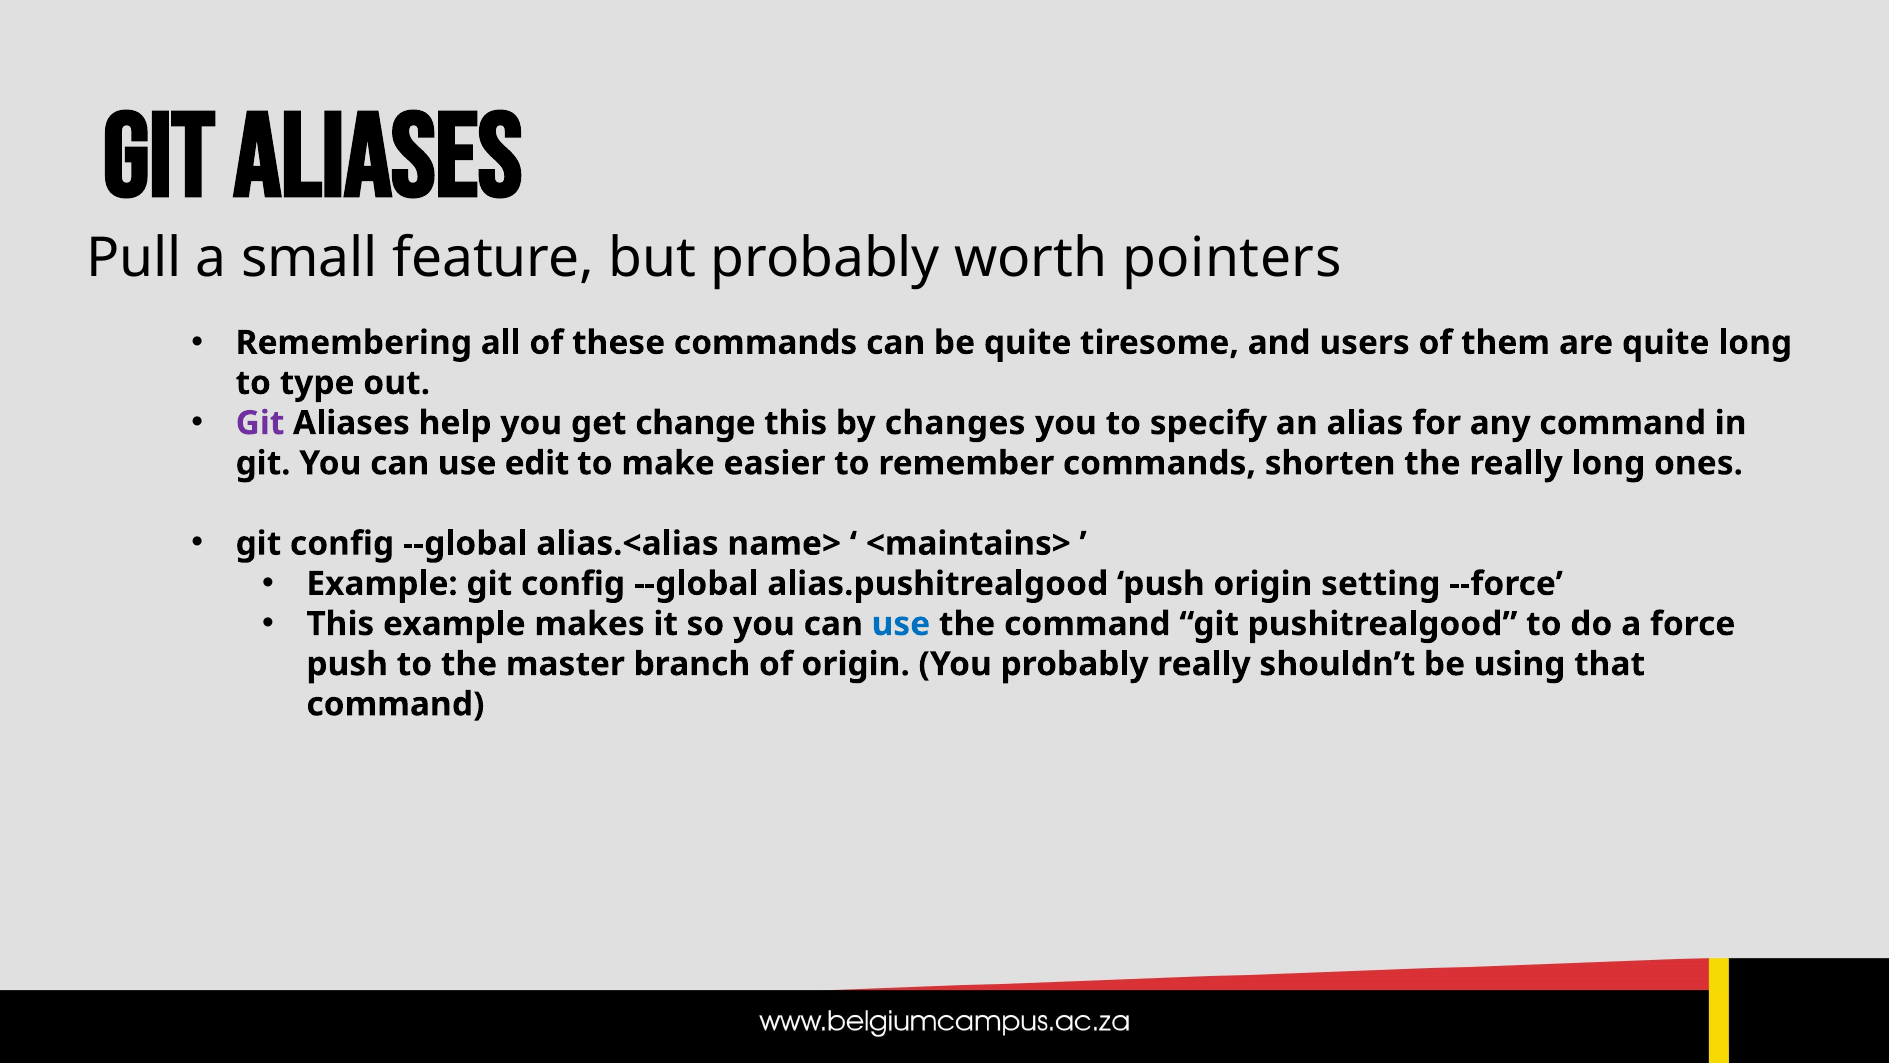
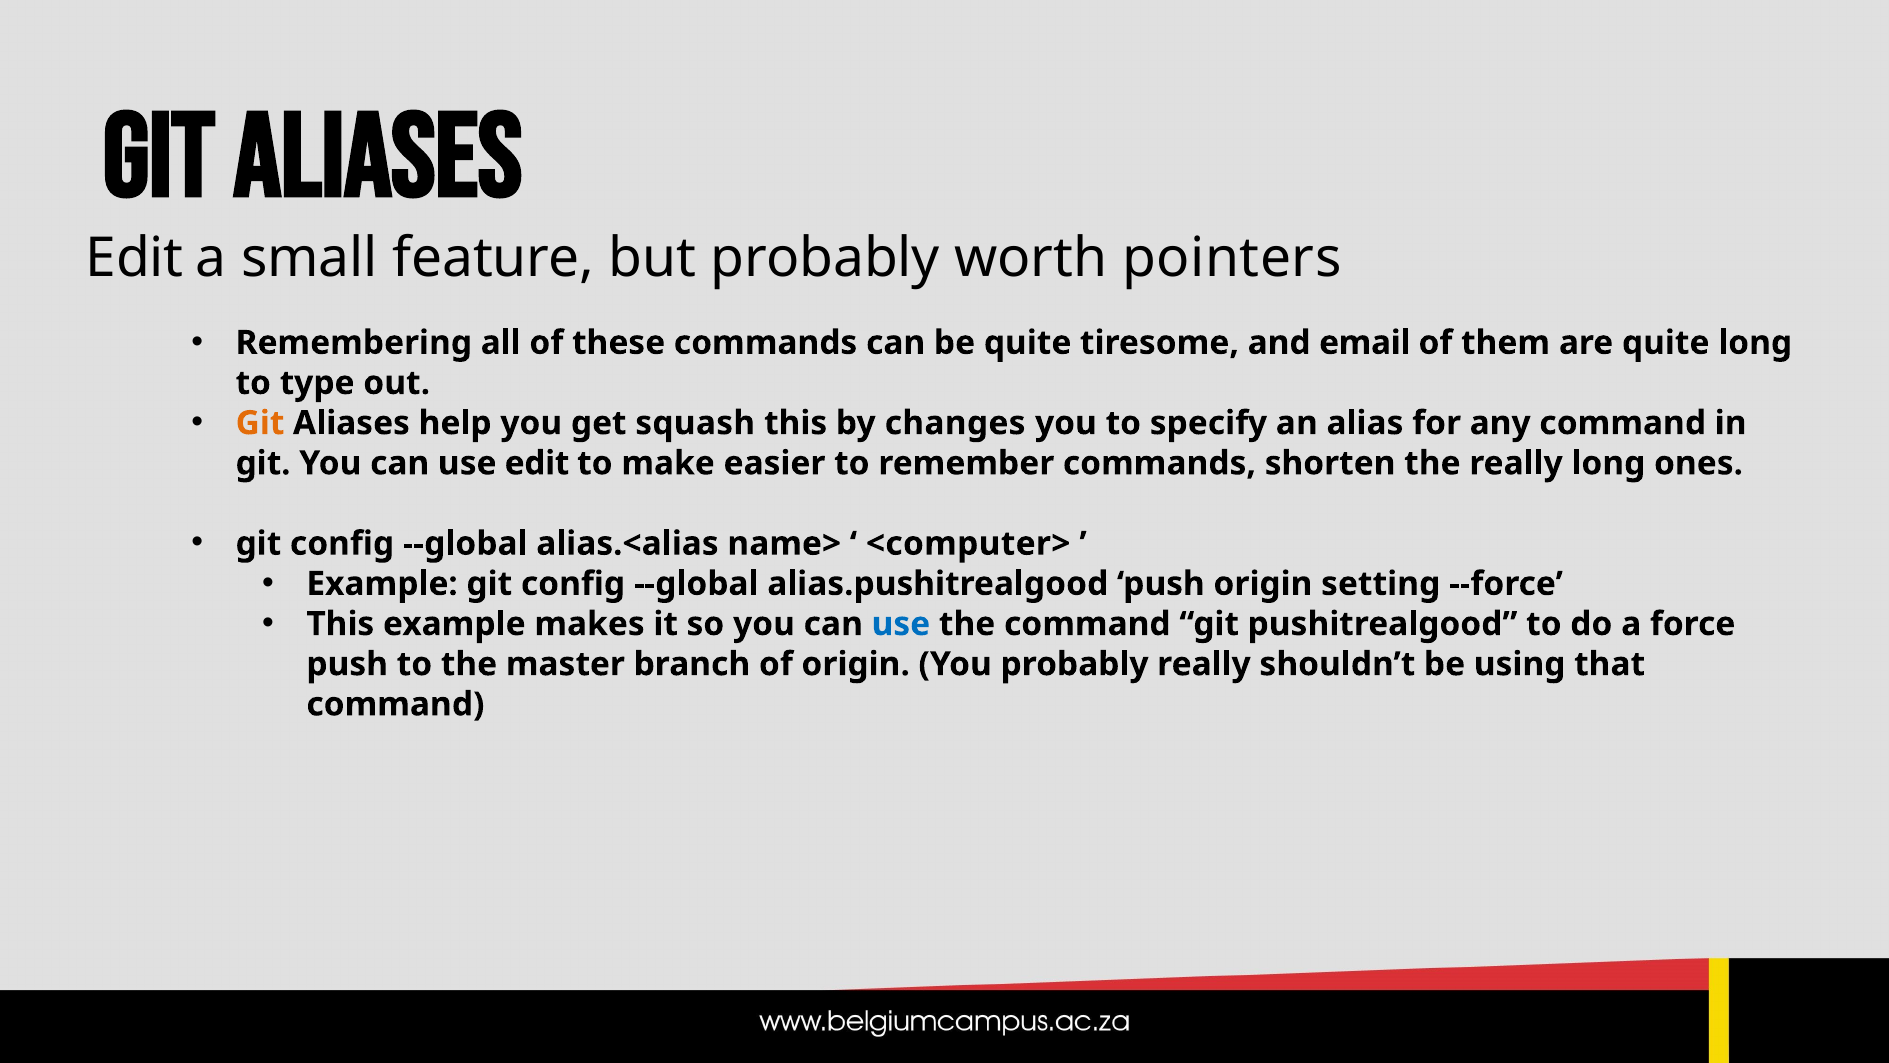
Pull: Pull -> Edit (134, 259)
users: users -> email (1365, 343)
Git colour: purple -> orange (260, 423)
change: change -> squash (695, 423)
<maintains>: <maintains> -> <computer> (968, 543)
